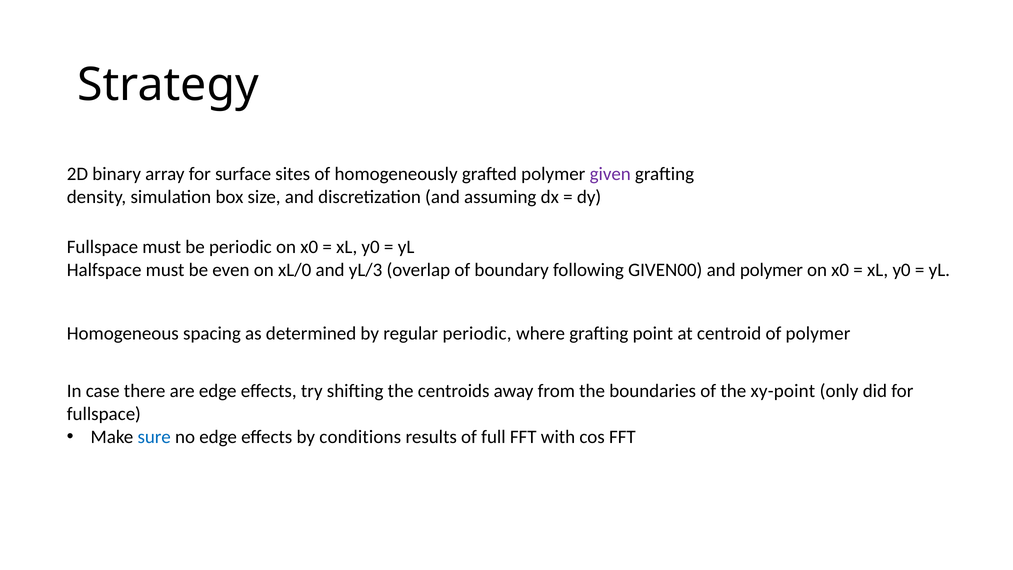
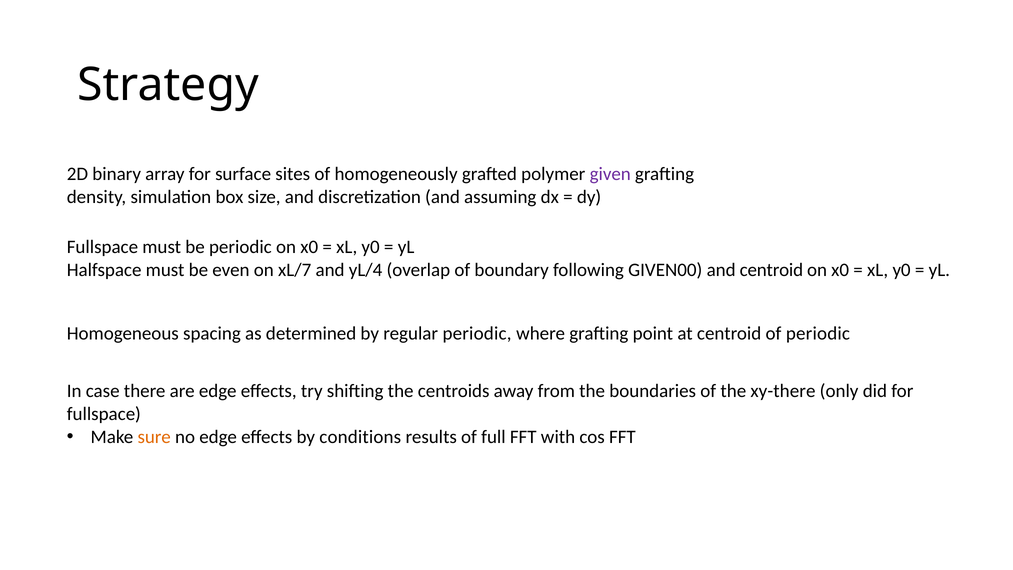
xL/0: xL/0 -> xL/7 (295, 270)
yL/3: yL/3 -> yL/4 (366, 270)
and polymer: polymer -> centroid (771, 270)
of polymer: polymer -> periodic (818, 333)
xy-point: xy-point -> xy-there (783, 391)
sure colour: blue -> orange (154, 437)
